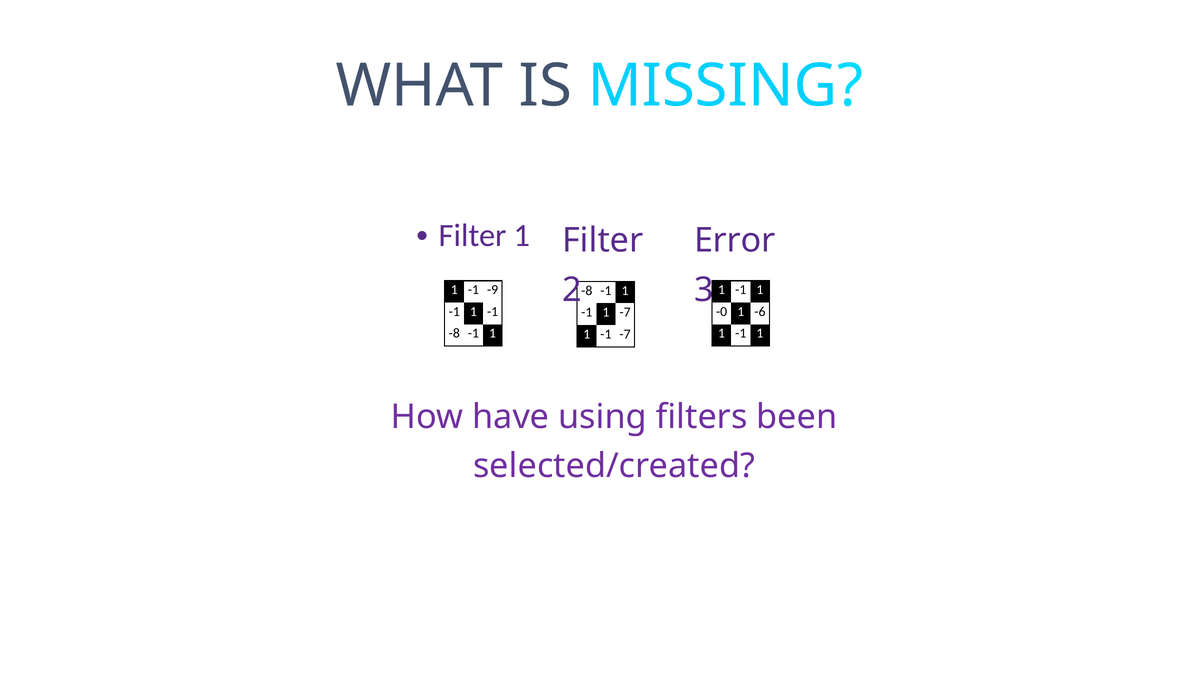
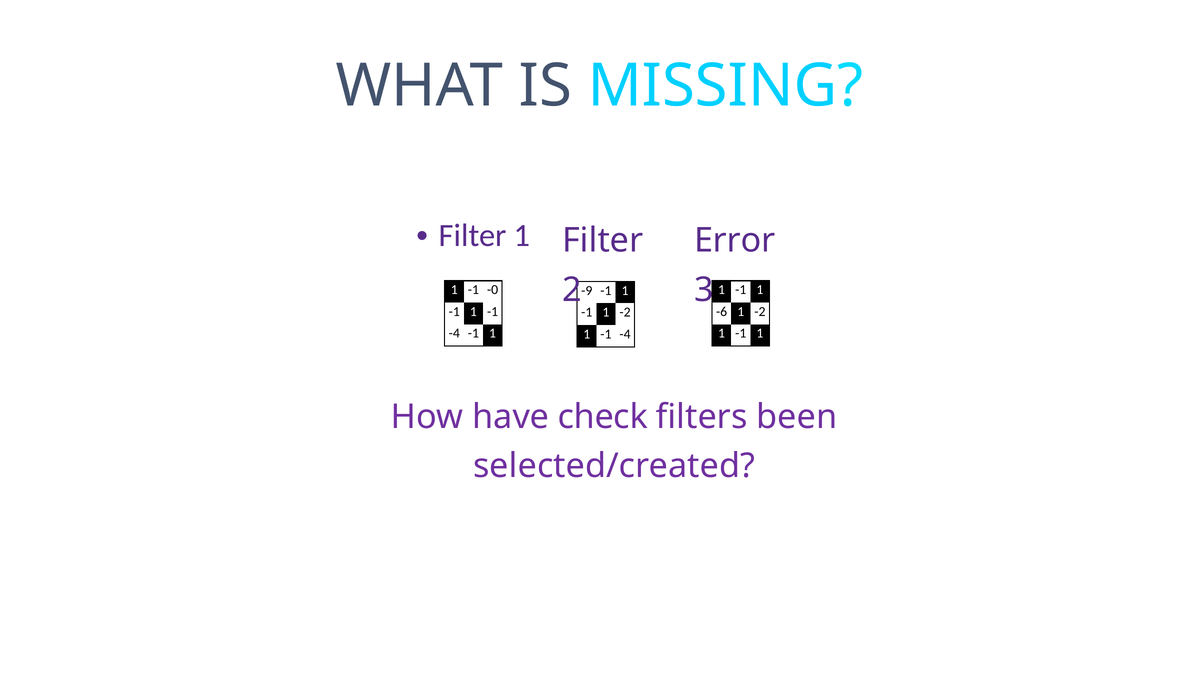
-9: -9 -> -0 (493, 290)
-8: -8 -> -9 (587, 291)
-0: -0 -> -6 (722, 312)
-6: -6 -> -2 (760, 312)
-1 1 -7: -7 -> -2 (625, 313)
-8: -8 -> -4 (454, 334)
-7: -7 -> -4 (625, 334)
using: using -> check (603, 417)
